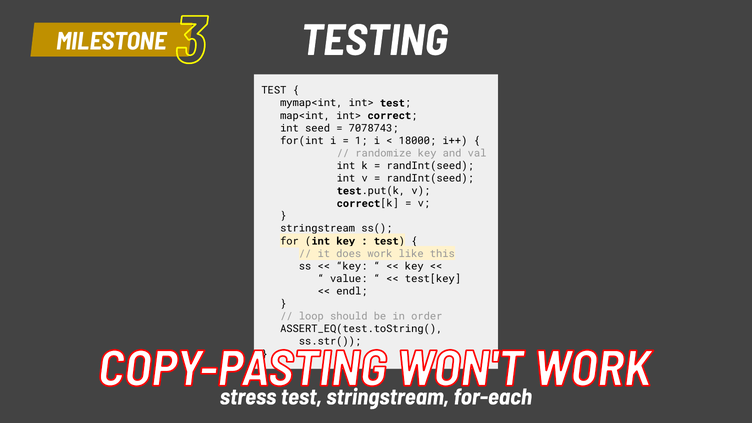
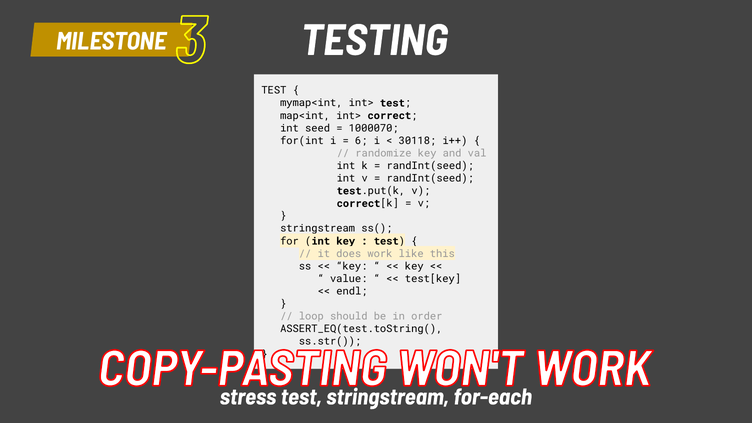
7078743: 7078743 -> 1000070 (374, 128)
1: 1 -> 6 (361, 141)
18000: 18000 -> 30118 (417, 141)
